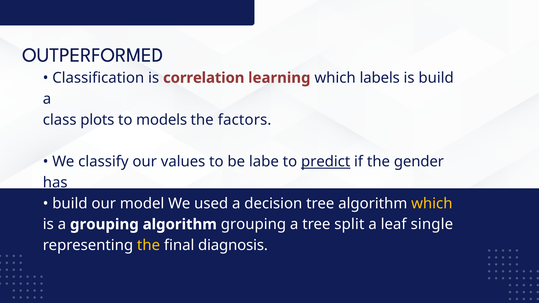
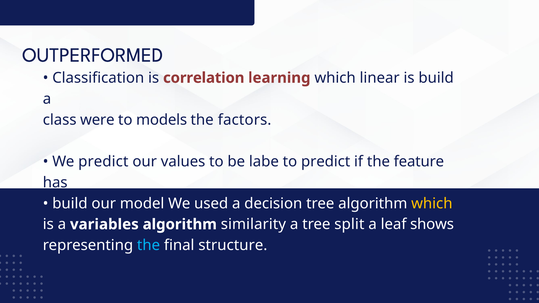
labels: labels -> linear (380, 78)
plots: plots -> were (97, 120)
We classify: classify -> predict (103, 162)
predict underline: present -> none (326, 162)
gender: gender -> feature (419, 162)
a grouping: grouping -> variables (104, 224)
algorithm grouping: grouping -> similarity (253, 224)
single: single -> shows (432, 224)
the colour: yellow -> light blue (149, 245)
diagnosis: diagnosis -> structure (233, 245)
